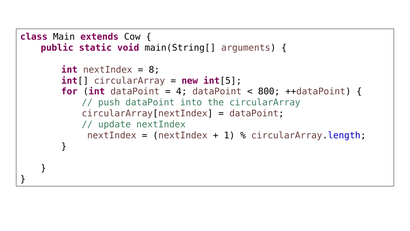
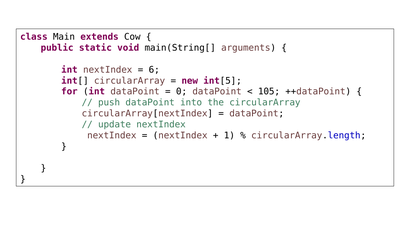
8: 8 -> 6 (154, 70)
4: 4 -> 0 (182, 91)
800: 800 -> 105 (269, 91)
